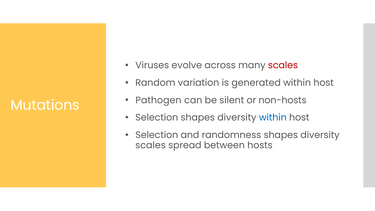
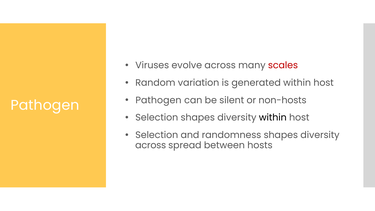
Mutations: Mutations -> Pathogen (45, 105)
within colour: blue -> black (273, 118)
scales: scales -> across (151, 145)
